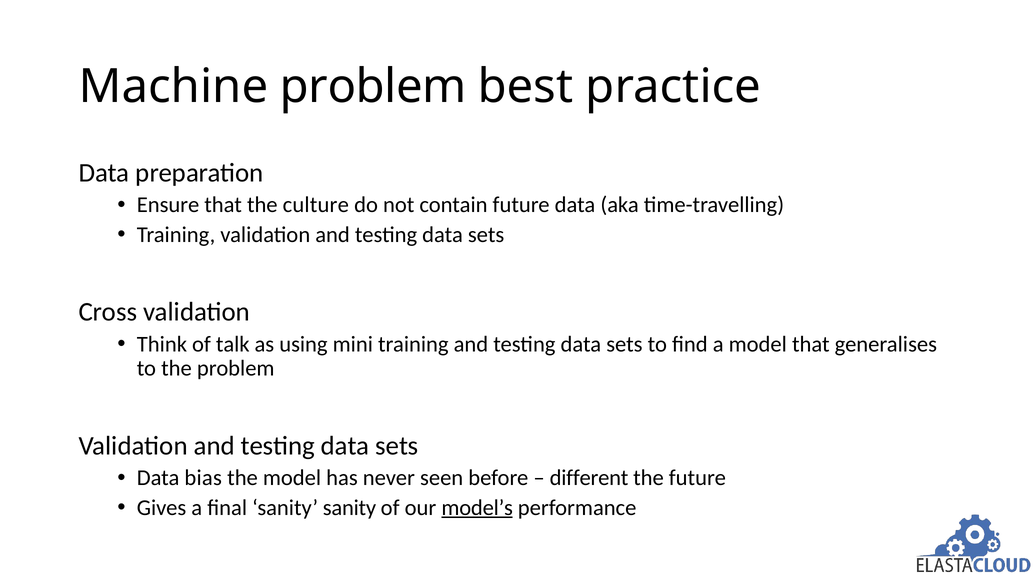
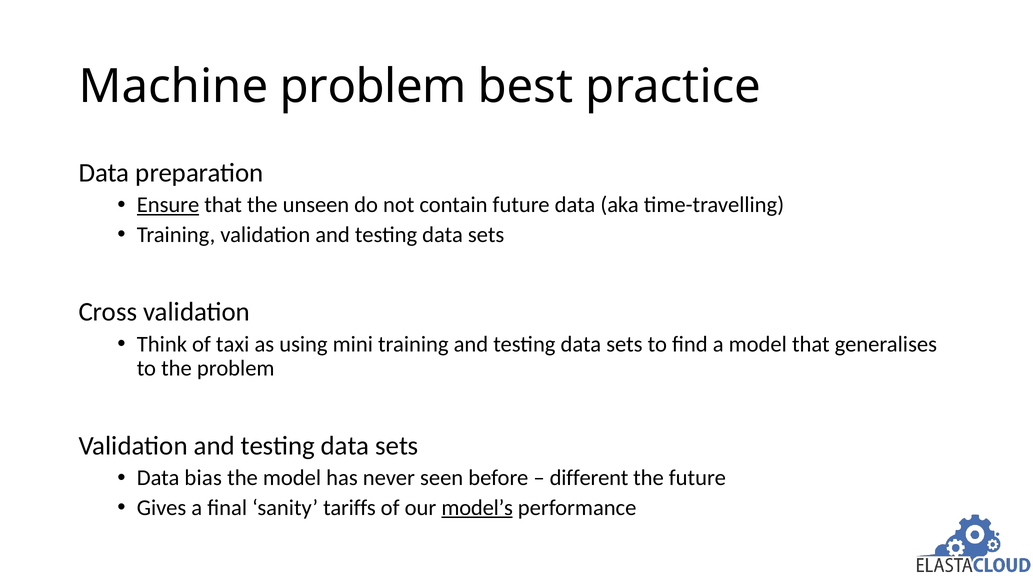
Ensure underline: none -> present (168, 205)
culture: culture -> unseen (316, 205)
talk: talk -> taxi (233, 344)
sanity sanity: sanity -> tariffs (349, 508)
